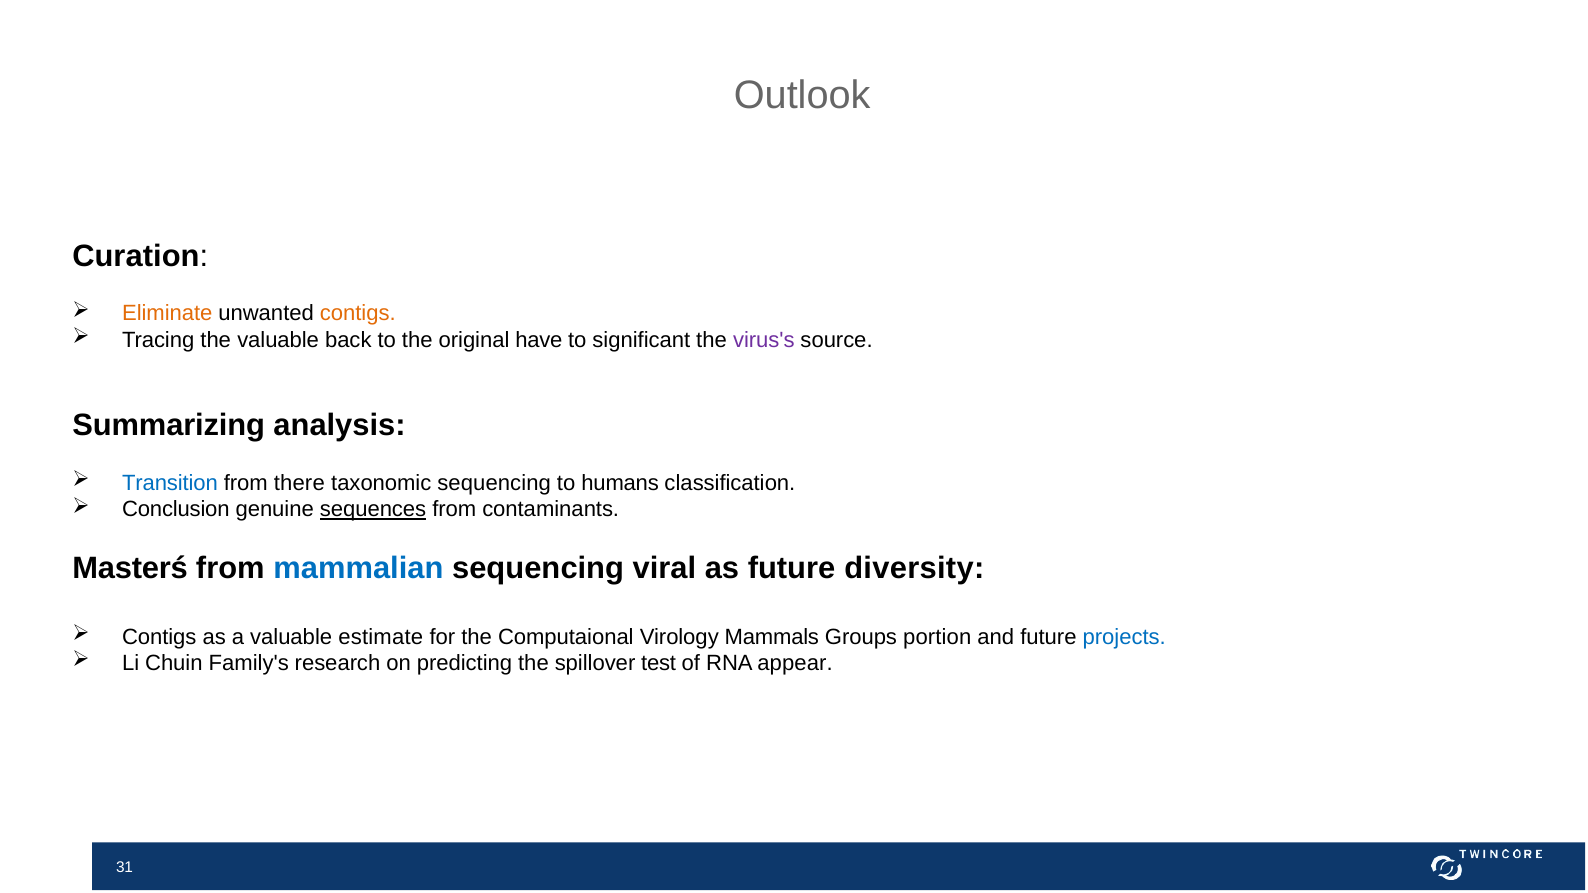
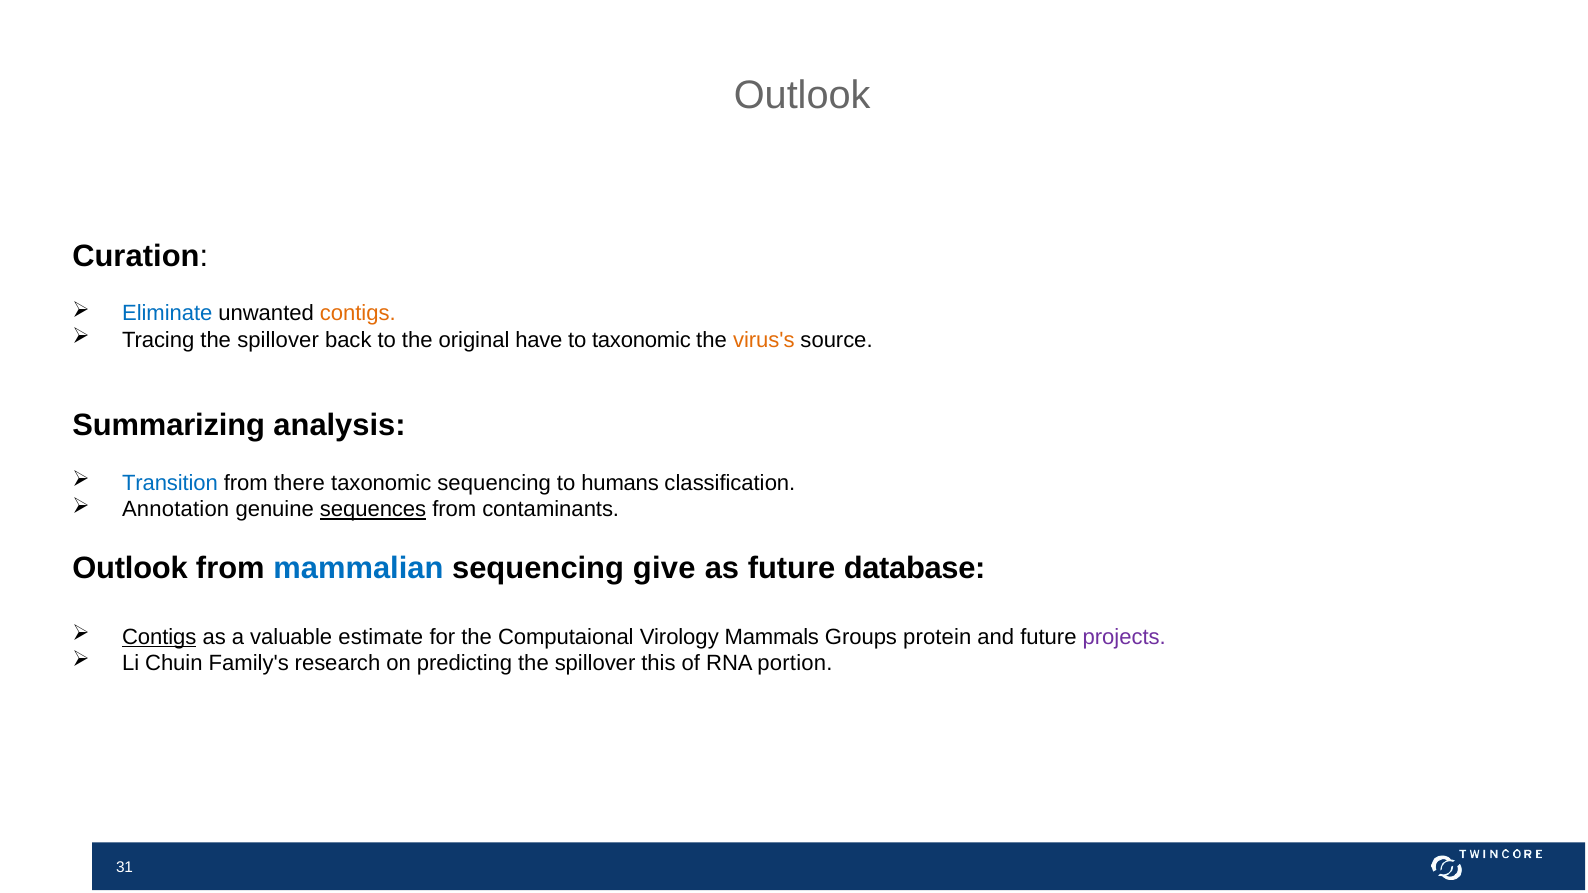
Eliminate colour: orange -> blue (167, 314)
Tracing the valuable: valuable -> spillover (278, 340)
to significant: significant -> taxonomic (641, 340)
virus's colour: purple -> orange (764, 340)
Conclusion: Conclusion -> Annotation (176, 510)
Masterś: Masterś -> Outlook (130, 569)
viral: viral -> give (664, 569)
diversity: diversity -> database (915, 569)
Contigs underline: none -> present (159, 637)
portion: portion -> protein (937, 637)
projects colour: blue -> purple (1124, 637)
test: test -> this (659, 663)
appear: appear -> portion (795, 663)
